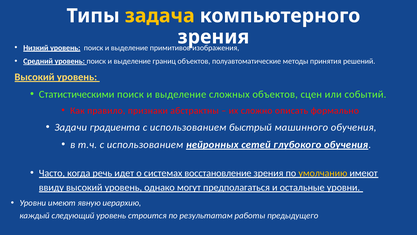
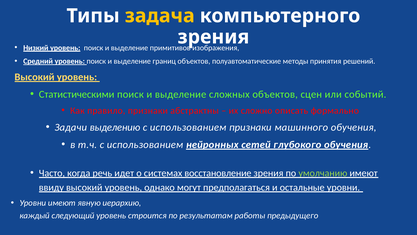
градиента: градиента -> выделению (115, 127)
использованием быстрый: быстрый -> признаки (250, 127)
умолчанию colour: yellow -> light green (323, 173)
